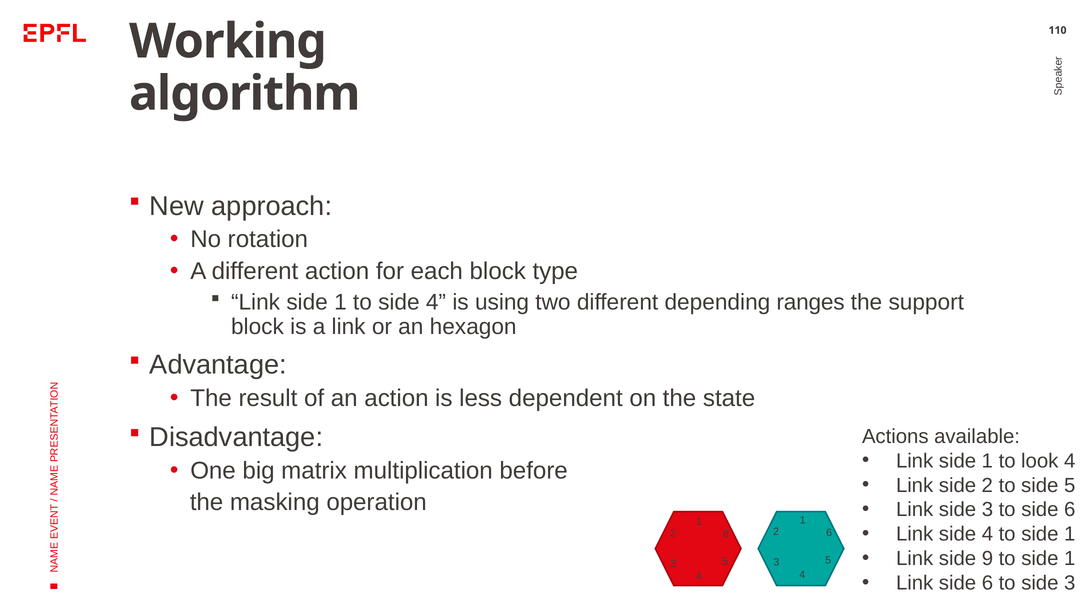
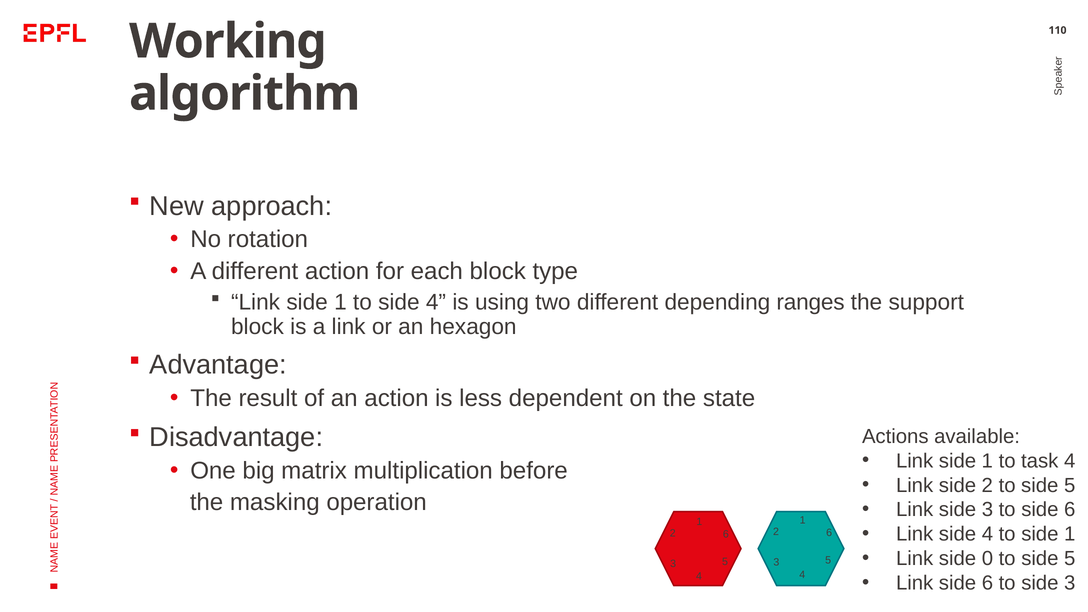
look: look -> task (1040, 461)
9: 9 -> 0 (987, 559)
1: 1 -> 5 (1070, 559)
